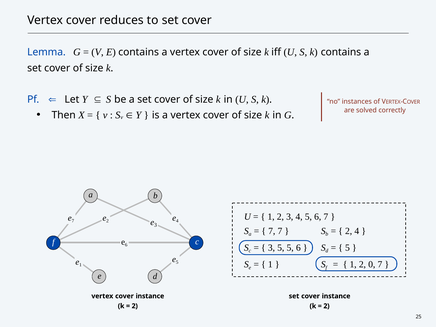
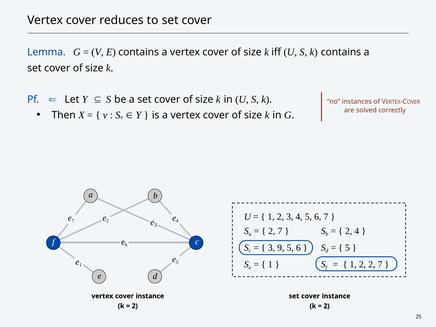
7: 7 -> 2 (272, 231)
3 5: 5 -> 9 (281, 248)
2 0: 0 -> 2 (372, 265)
